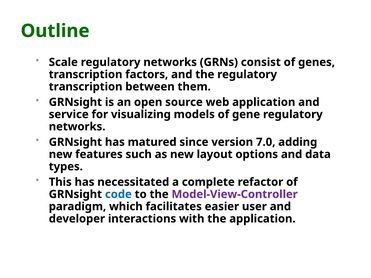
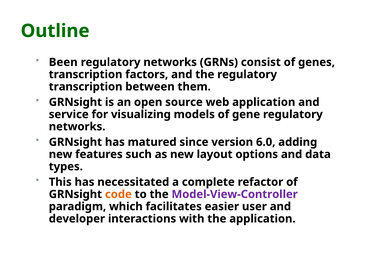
Scale: Scale -> Been (63, 62)
7.0: 7.0 -> 6.0 (266, 142)
code colour: blue -> orange (118, 194)
